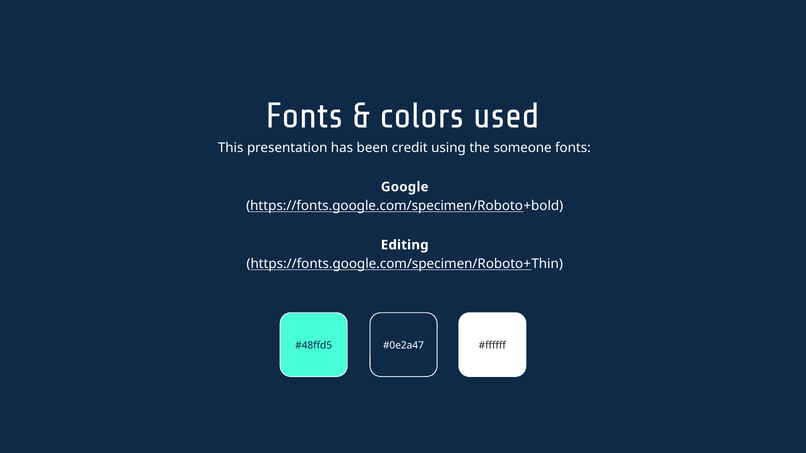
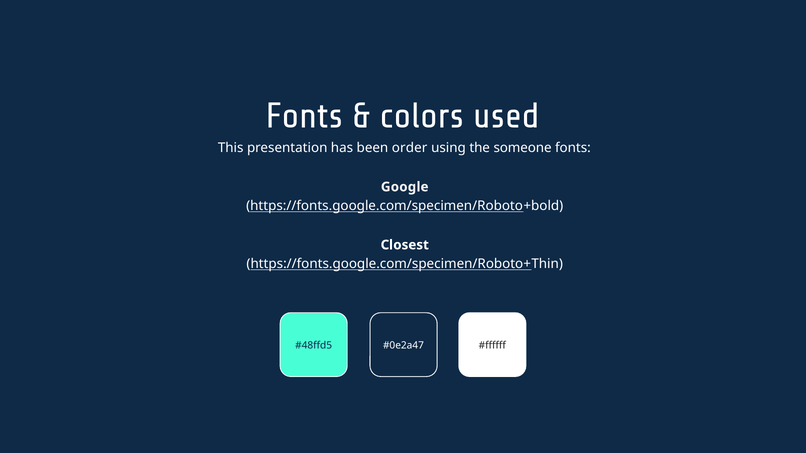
credit: credit -> order (410, 148)
Editing: Editing -> Closest (405, 245)
